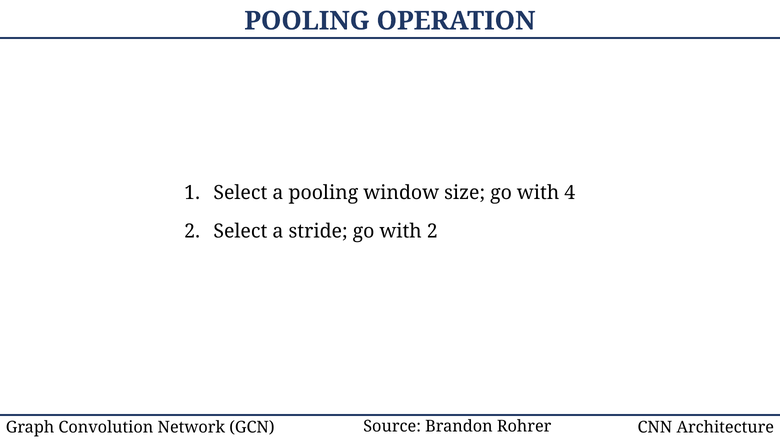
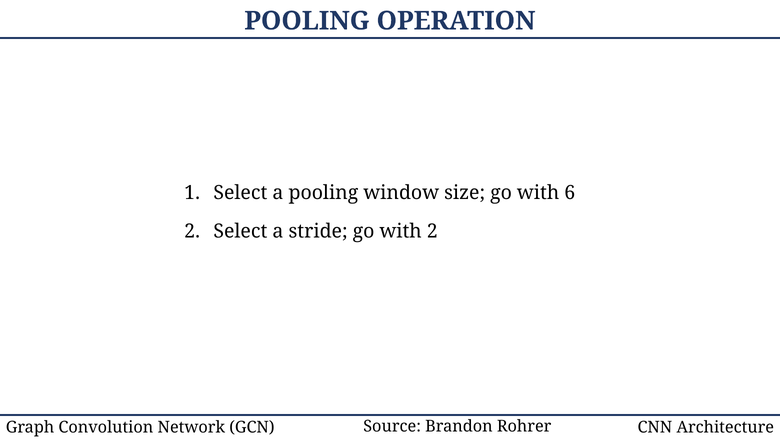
4: 4 -> 6 (570, 193)
